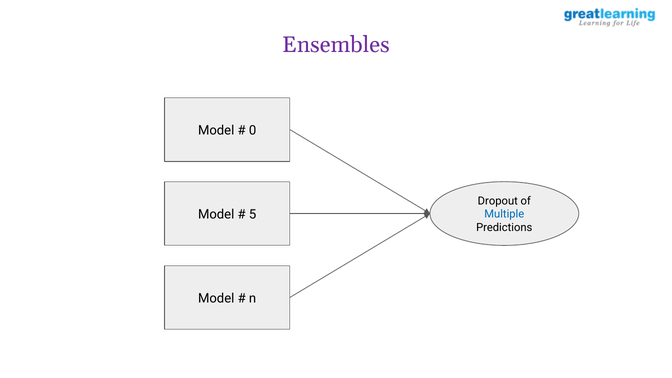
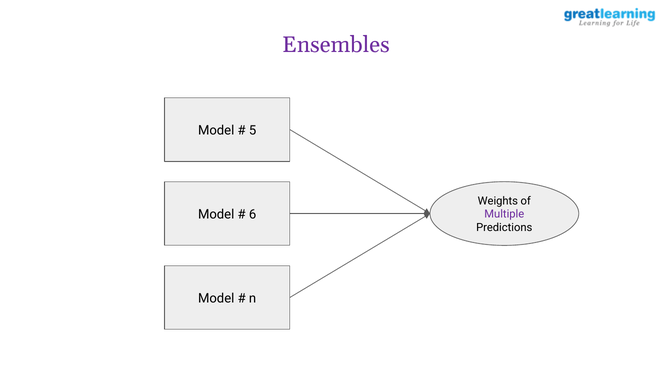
0: 0 -> 5 (253, 130)
Dropout: Dropout -> Weights (498, 201)
5: 5 -> 6 (253, 214)
Multiple colour: blue -> purple (504, 214)
